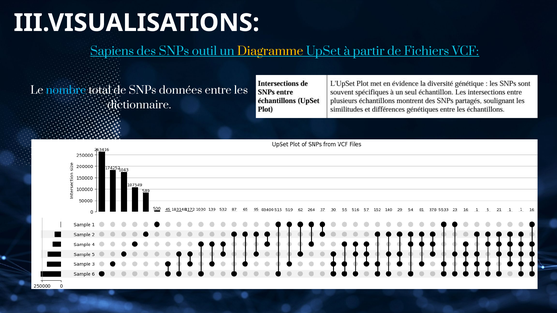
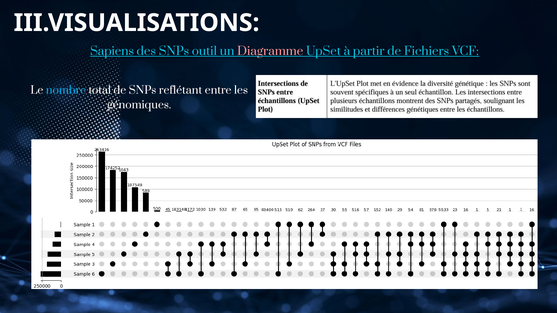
Diagramme colour: yellow -> pink (270, 51)
données: données -> reflétant (181, 91)
dictionnaire: dictionnaire -> génomiques (139, 105)
